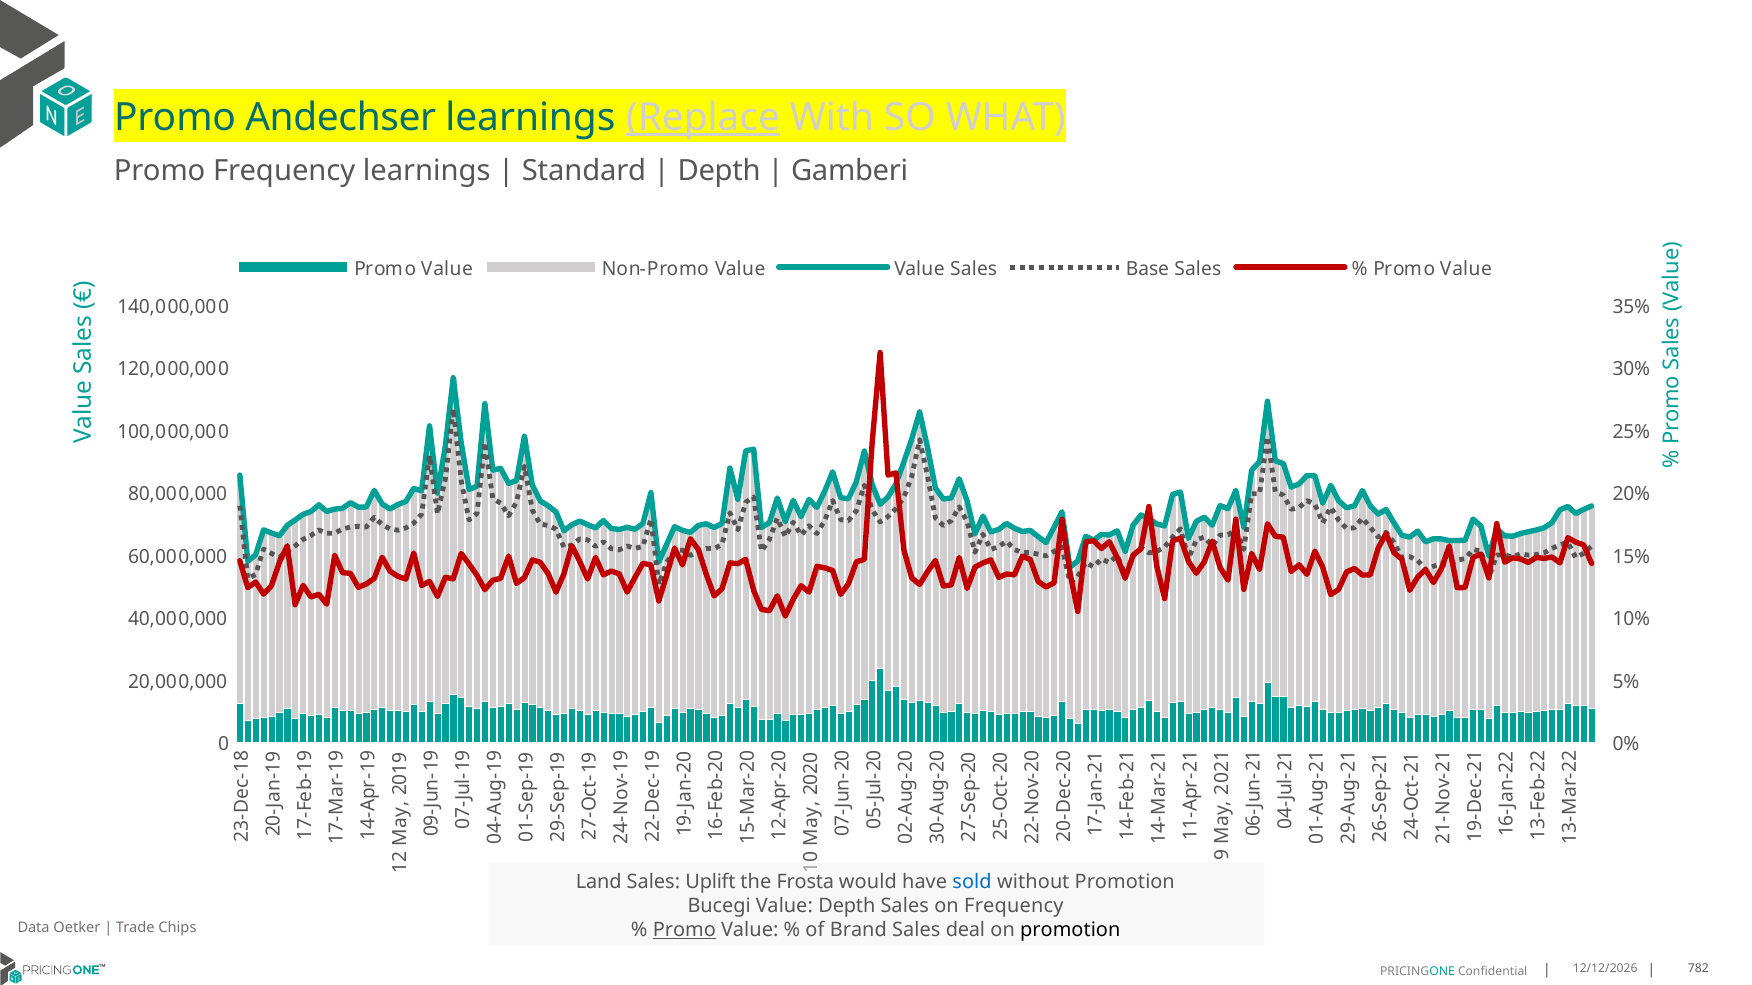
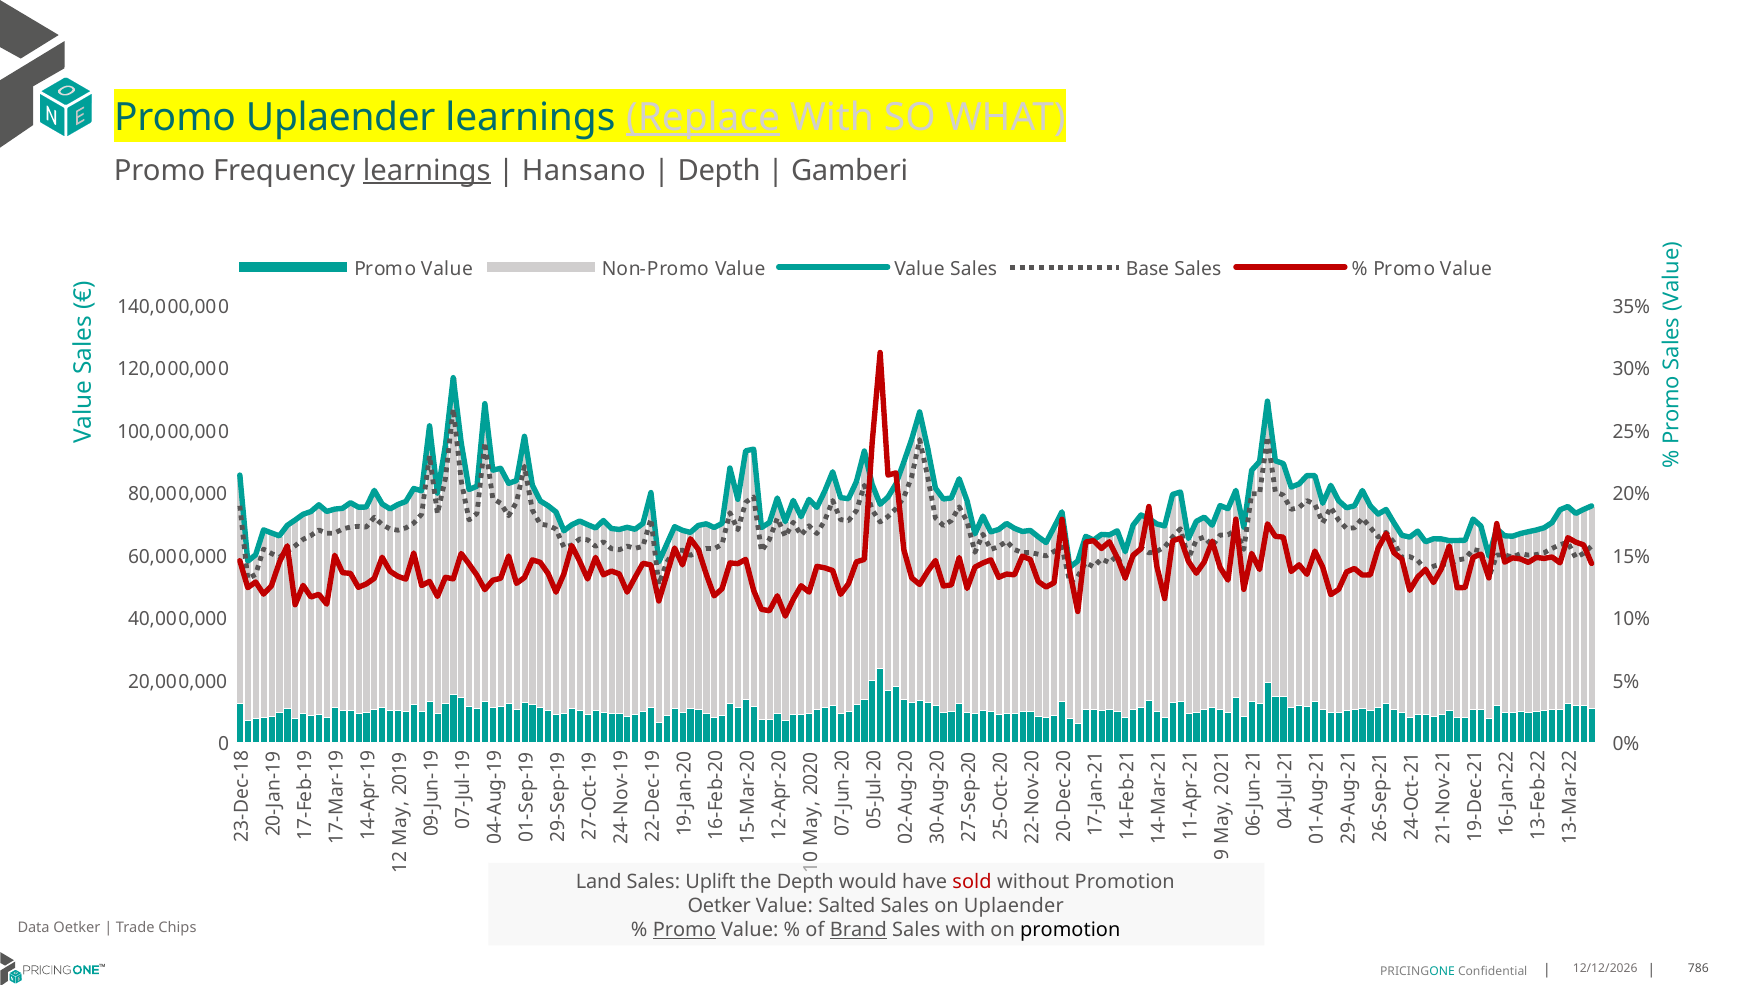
Promo Andechser: Andechser -> Uplaender (341, 118)
learnings underline: none -> present (427, 171)
Standard: Standard -> Hansano (584, 171)
the Frosta: Frosta -> Depth (805, 882)
sold colour: blue -> red (972, 882)
Bucegi: Bucegi -> Oetker (719, 906)
Value Depth: Depth -> Salted (847, 906)
on Frequency: Frequency -> Uplaender (1014, 906)
Brand underline: none -> present (858, 930)
Sales deal: deal -> with (965, 930)
782: 782 -> 786 (1698, 969)
